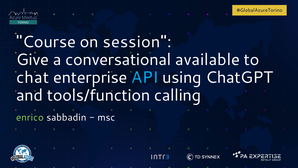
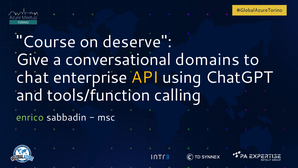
session: session -> deserve (137, 42)
available: available -> domains (207, 60)
API colour: light blue -> yellow (145, 77)
